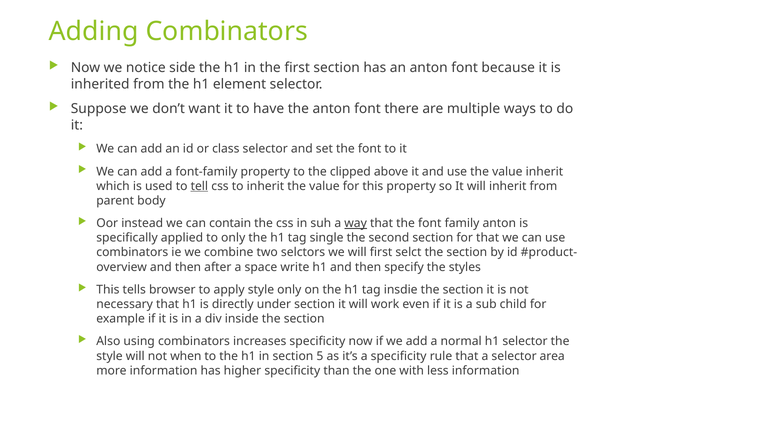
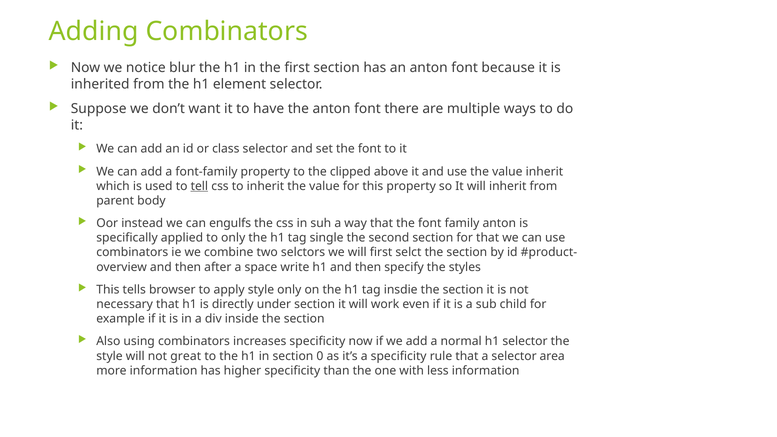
side: side -> blur (182, 68)
contain: contain -> engulfs (230, 223)
way underline: present -> none (356, 223)
when: when -> great (186, 356)
5: 5 -> 0 (320, 356)
